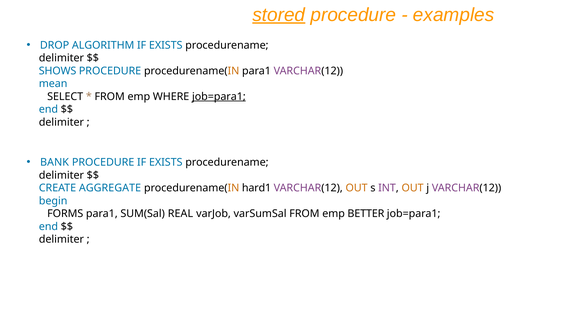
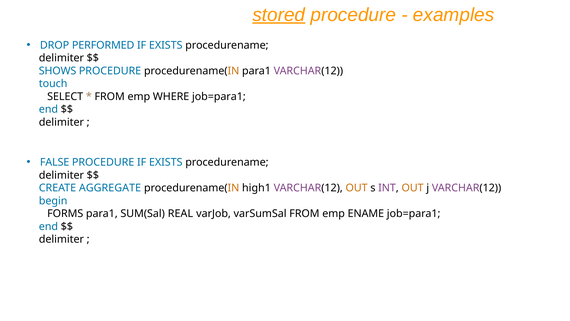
ALGORITHM: ALGORITHM -> PERFORMED (103, 45)
mean: mean -> touch (53, 84)
job=para1 underline: present -> none (219, 96)
BANK: BANK -> FALSE (55, 162)
hard1: hard1 -> high1 (256, 188)
BETTER: BETTER -> ENAME (366, 213)
